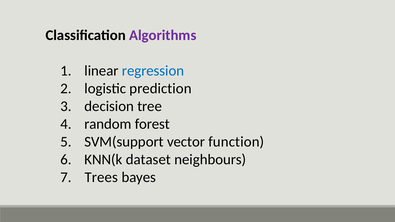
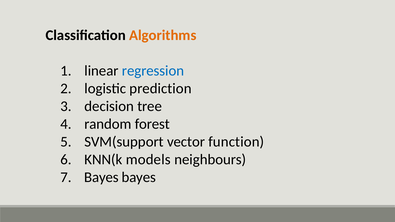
Algorithms colour: purple -> orange (163, 35)
dataset: dataset -> models (148, 160)
Trees: Trees -> Bayes (101, 177)
